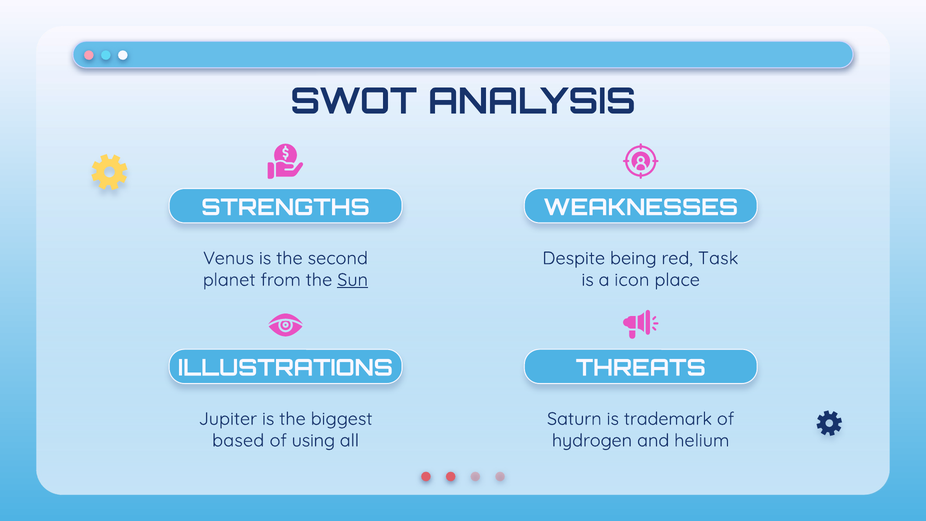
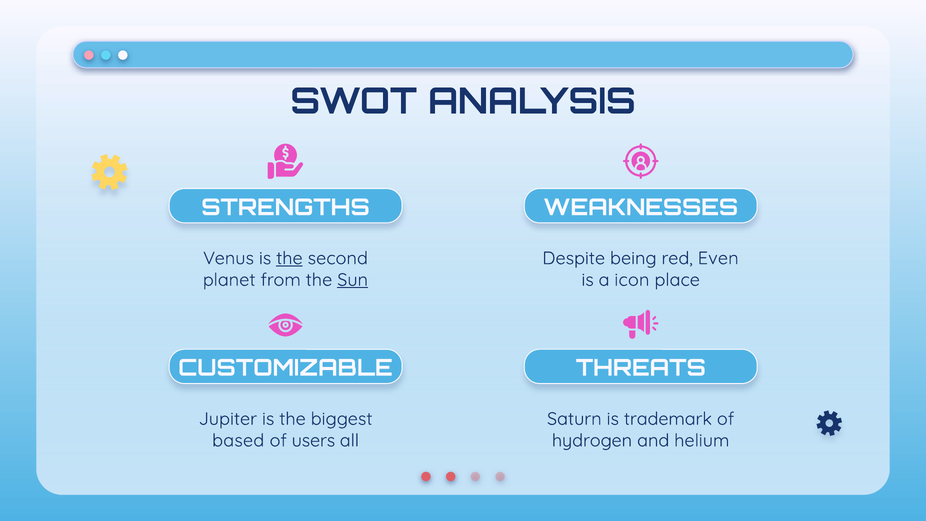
the underline: none -> present (289, 258)
Task: Task -> Even (718, 258)
ILLUSTRATIONS: ILLUSTRATIONS -> CUSTOMIZABLE (285, 368)
using: using -> users (313, 440)
